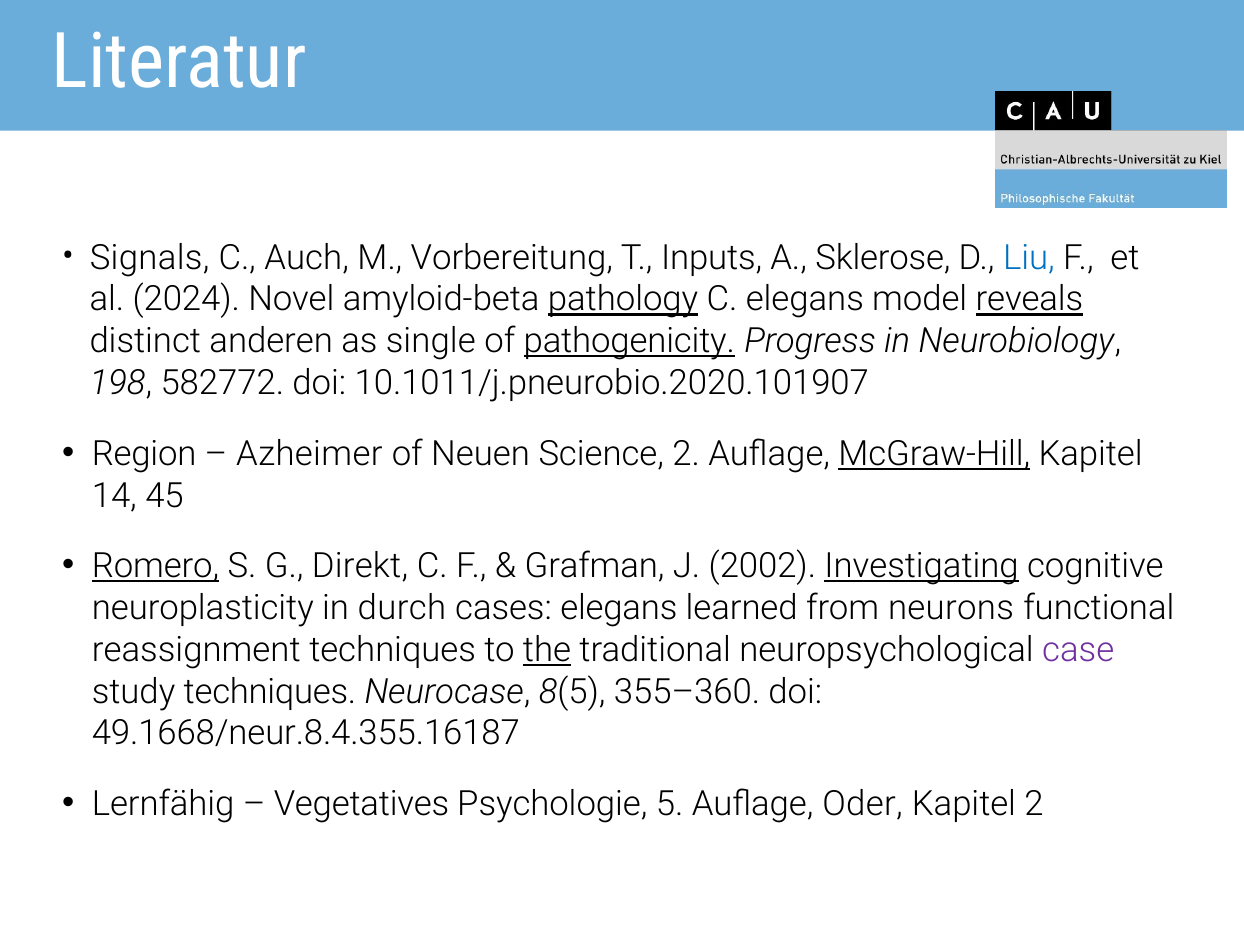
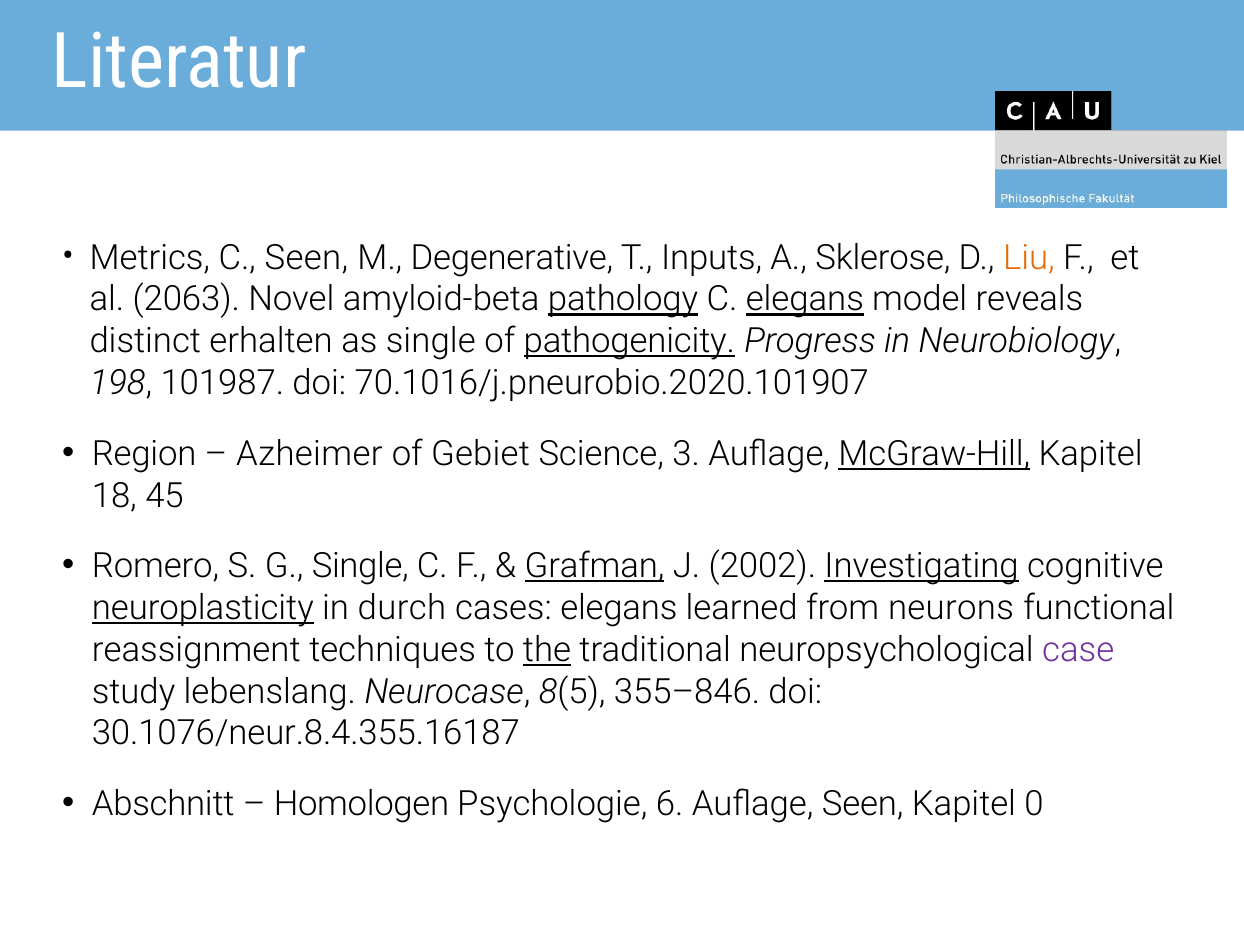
Signals: Signals -> Metrics (150, 258)
C Auch: Auch -> Seen (306, 258)
Vorbereitung: Vorbereitung -> Degenerative (512, 258)
Liu colour: blue -> orange (1029, 258)
2024: 2024 -> 2063 (186, 300)
elegans underline: none -> present (805, 300)
reveals underline: present -> none (1029, 300)
anderen: anderen -> erhalten (271, 341)
582772: 582772 -> 101987 (222, 383)
10.1011/j.pneurobio.2020.101907: 10.1011/j.pneurobio.2020.101907 -> 70.1016/j.pneurobio.2020.101907 (612, 383)
Neuen: Neuen -> Gebiet (481, 454)
Science 2: 2 -> 3 (686, 454)
14: 14 -> 18 (114, 496)
Romero underline: present -> none (156, 566)
G Direkt: Direkt -> Single (360, 566)
Grafman underline: none -> present (595, 566)
neuroplasticity underline: none -> present (203, 608)
study techniques: techniques -> lebenslang (270, 692)
355–360: 355–360 -> 355–846 (687, 692)
49.1668/neur.8.4.355.16187: 49.1668/neur.8.4.355.16187 -> 30.1076/neur.8.4.355.16187 (306, 733)
Lernfähig: Lernfähig -> Abschnitt (163, 804)
Vegetatives: Vegetatives -> Homologen (361, 804)
5: 5 -> 6 (670, 804)
Auflage Oder: Oder -> Seen (863, 804)
Kapitel 2: 2 -> 0 (1034, 804)
